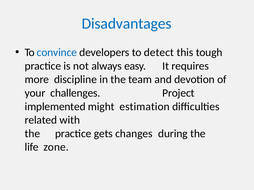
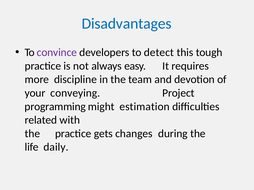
convince colour: blue -> purple (57, 53)
challenges: challenges -> conveying (75, 93)
implemented: implemented -> programming (55, 107)
zone: zone -> daily (56, 147)
